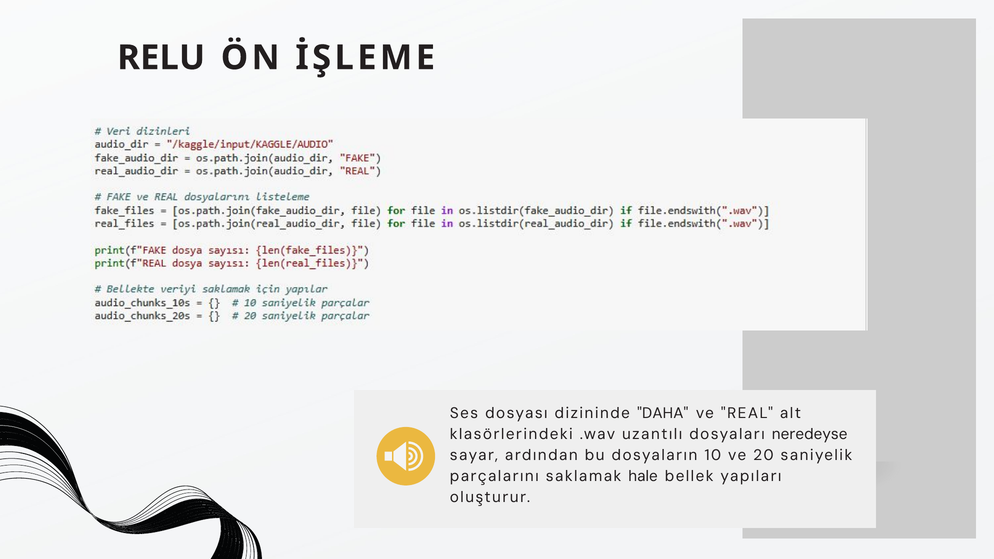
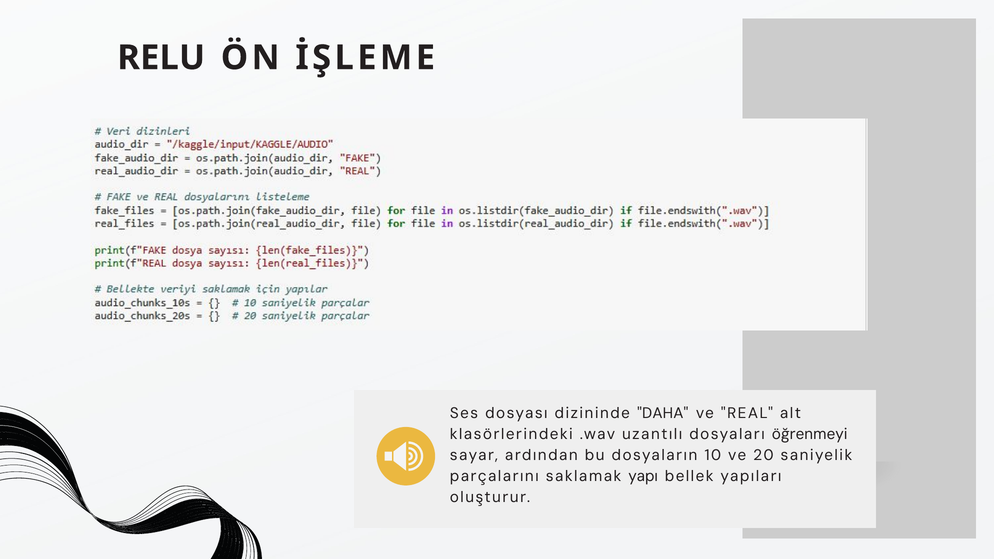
neredeyse: neredeyse -> öğrenmeyi (810, 434)
hale: hale -> yapı (643, 476)
